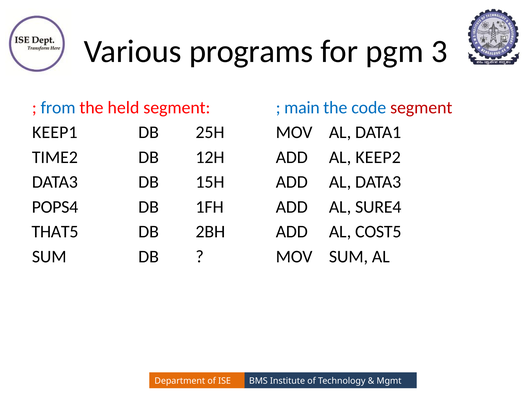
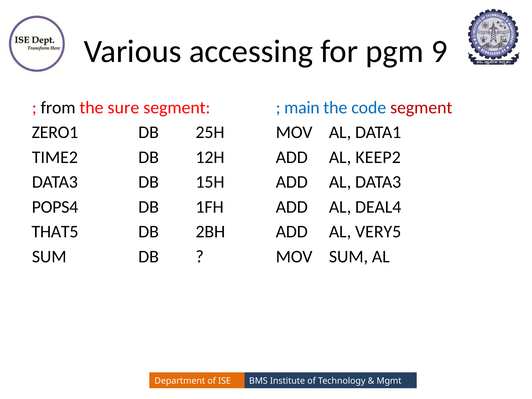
programs: programs -> accessing (251, 51)
3: 3 -> 9 (439, 51)
from colour: blue -> black (58, 108)
held: held -> sure (123, 108)
KEEP1: KEEP1 -> ZERO1 (55, 132)
SURE4: SURE4 -> DEAL4 (378, 207)
COST5: COST5 -> VERY5 (378, 232)
